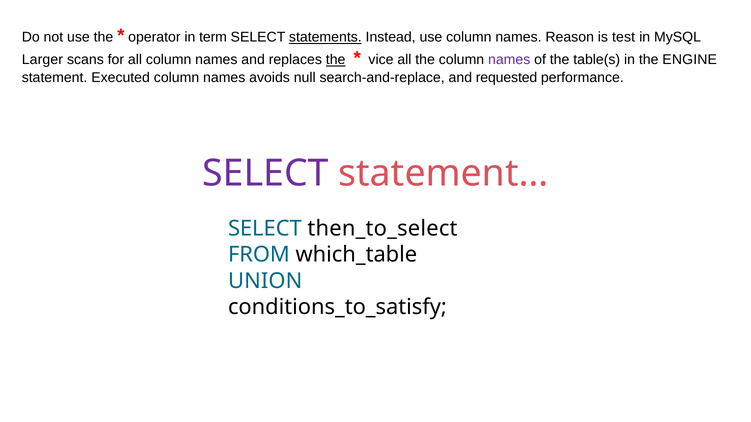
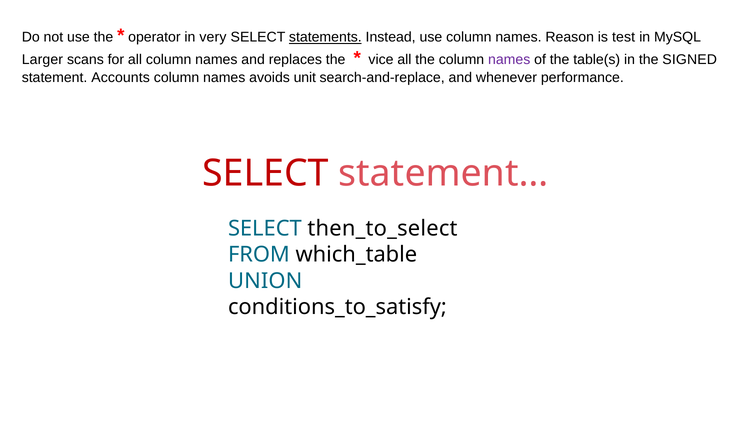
term: term -> very (213, 37)
the underline: present -> none (336, 60)
ENGINE: ENGINE -> SIGNED (690, 60)
Executed: Executed -> Accounts (121, 78)
null: null -> unit (305, 78)
requested: requested -> whenever (506, 78)
SELECT colour: purple -> red (265, 173)
